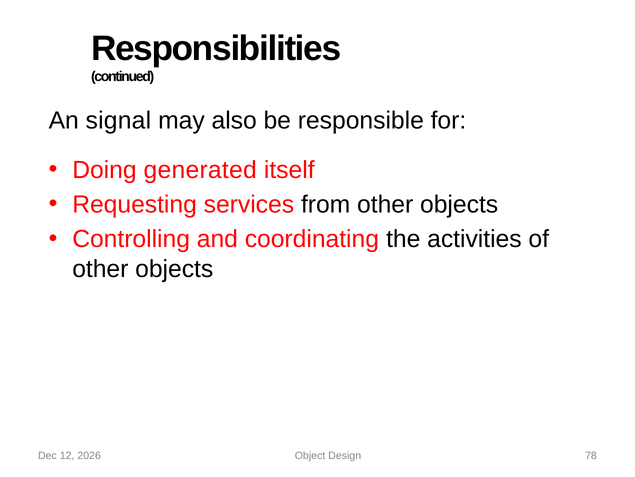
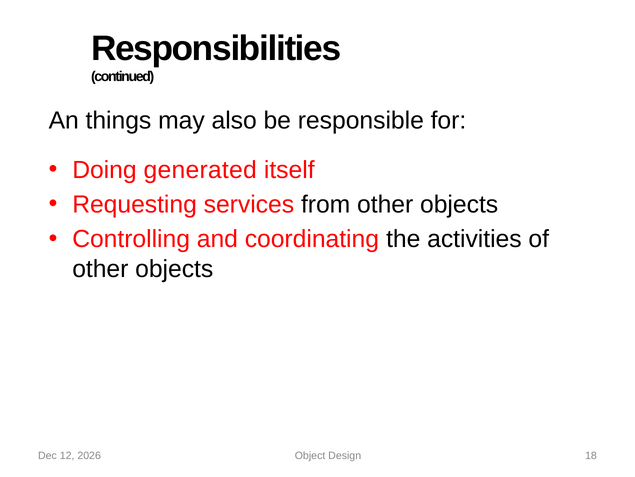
signal: signal -> things (118, 120)
78: 78 -> 18 (591, 455)
